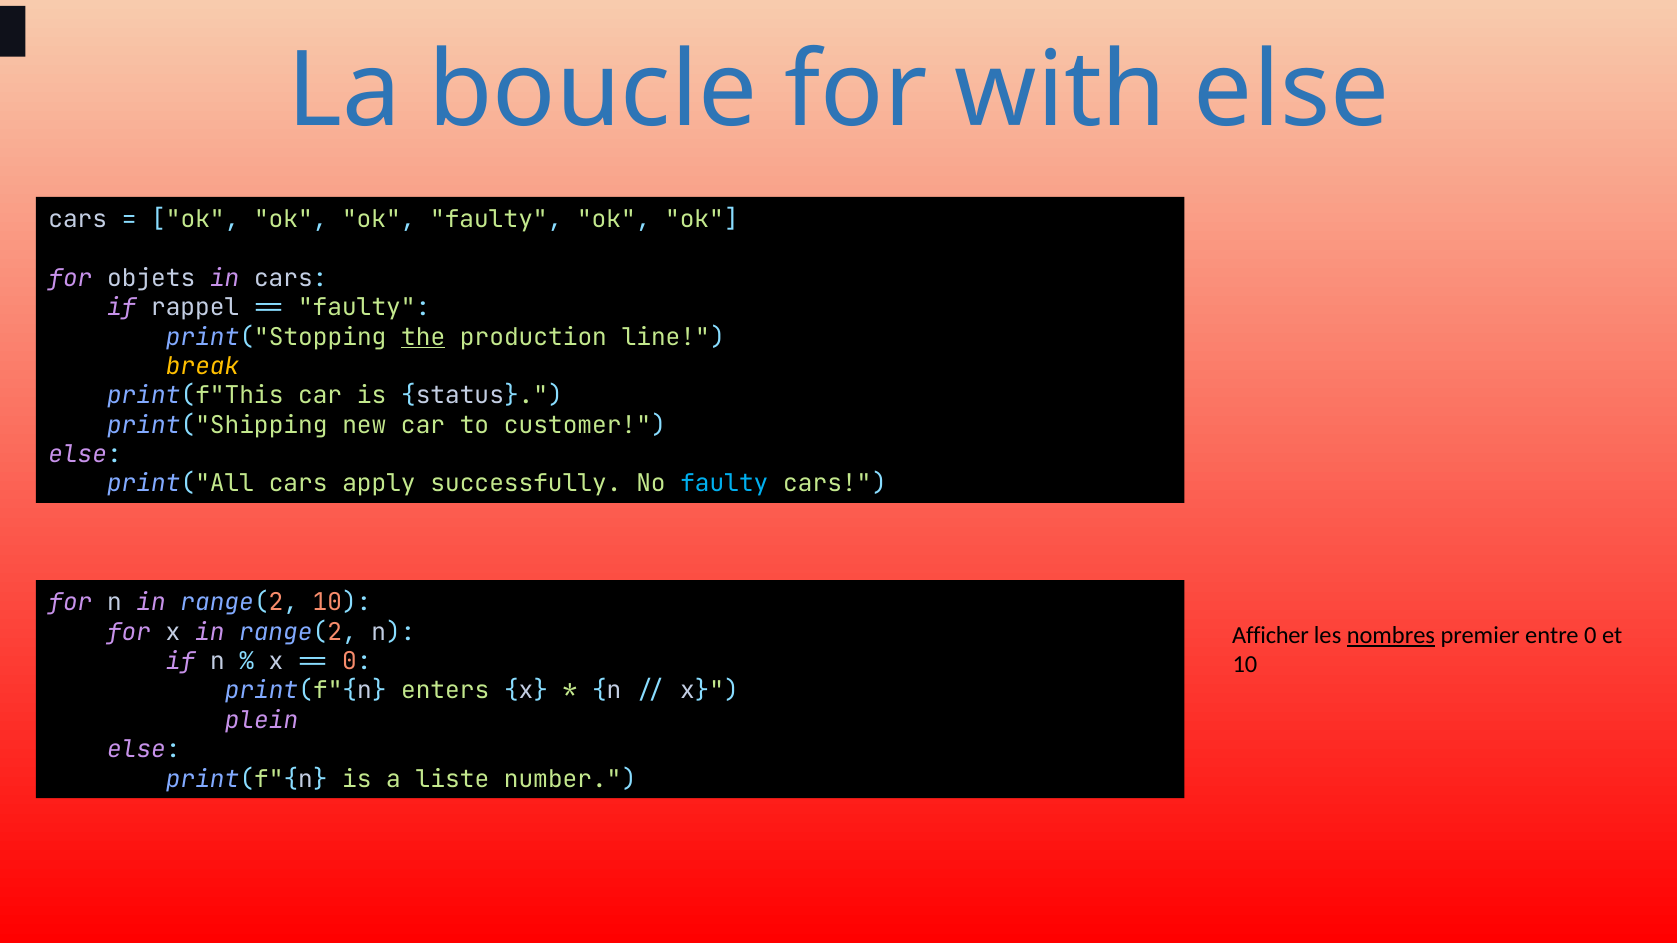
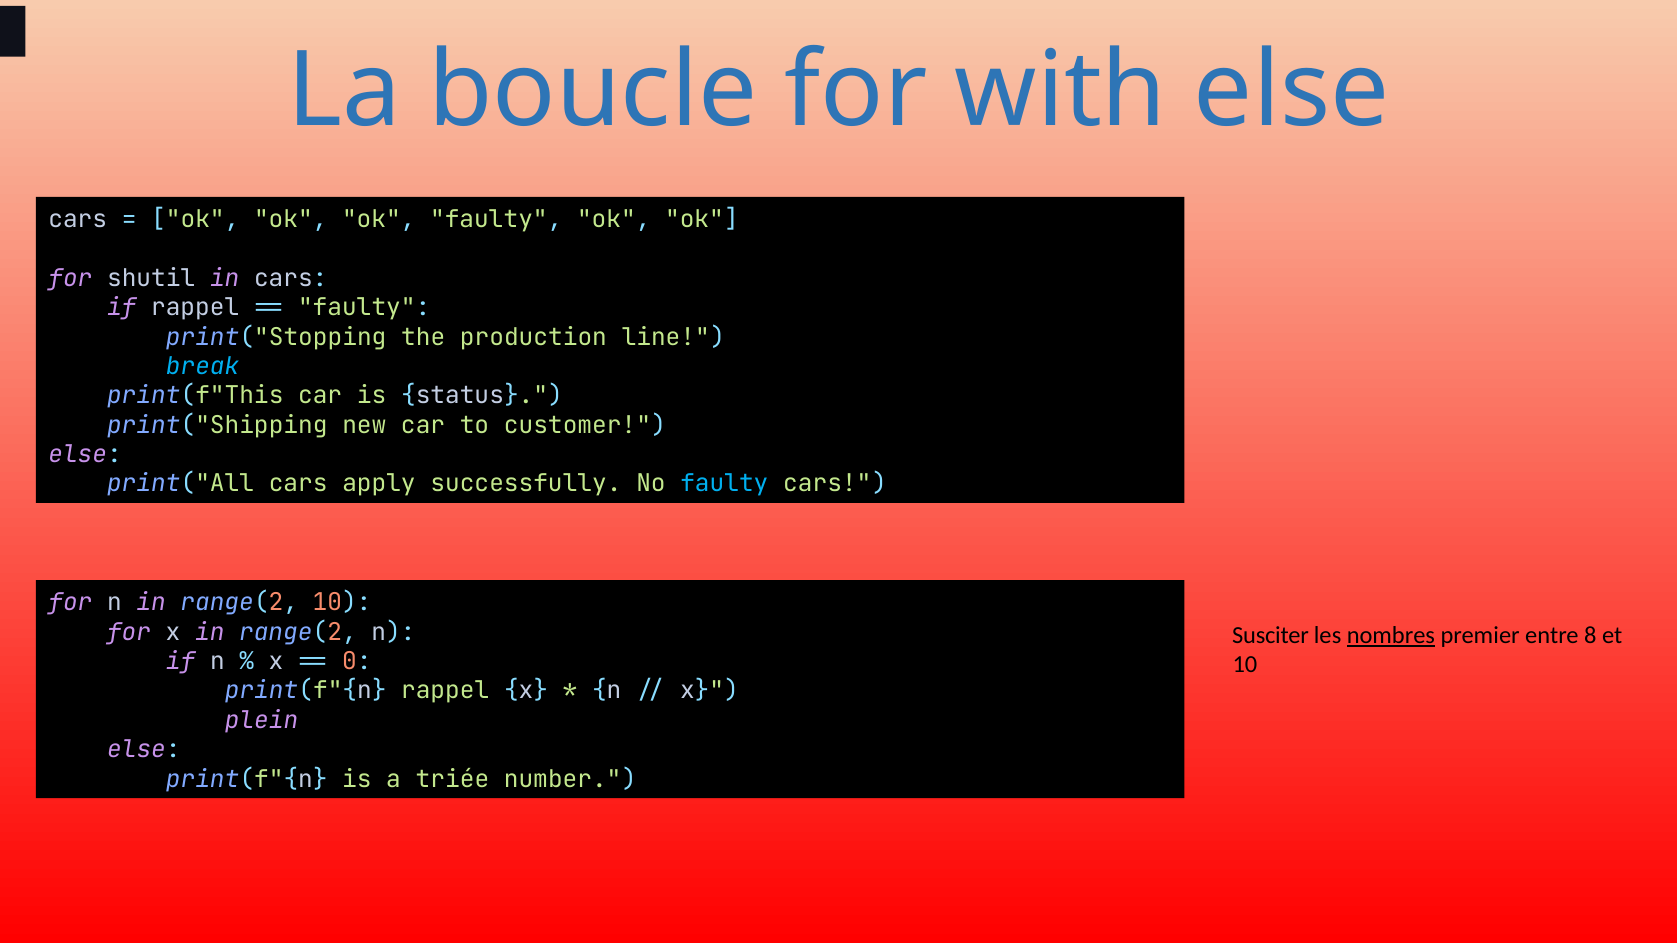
objets: objets -> shutil (151, 278)
the underline: present -> none (423, 337)
break colour: yellow -> light blue (203, 366)
Afficher: Afficher -> Susciter (1271, 636)
entre 0: 0 -> 8 (1590, 636)
print(f"{n enters: enters -> rappel (445, 691)
liste: liste -> triée (452, 779)
